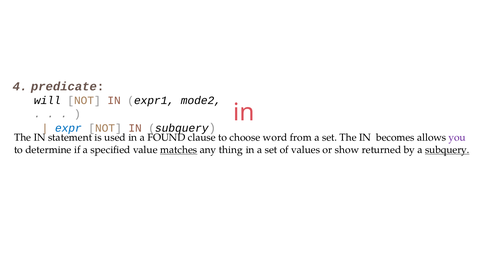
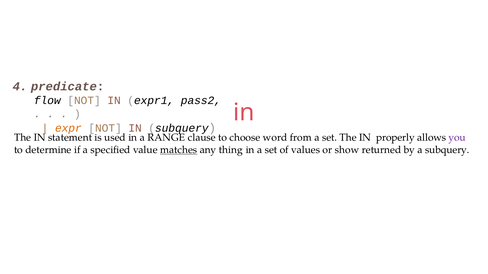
will: will -> flow (47, 101)
mode2: mode2 -> pass2 (201, 101)
expr colour: blue -> orange (68, 129)
FOUND: FOUND -> RANGE (166, 138)
becomes: becomes -> properly (395, 138)
subquery underline: present -> none (447, 150)
